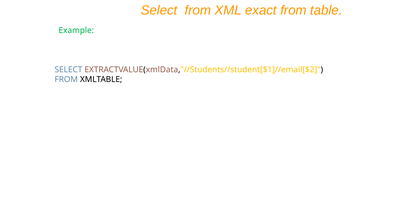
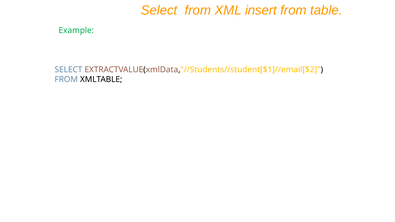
exact: exact -> insert (261, 10)
